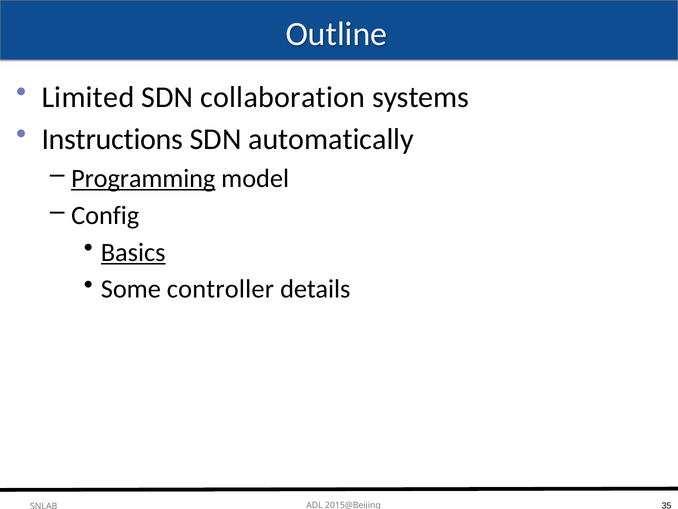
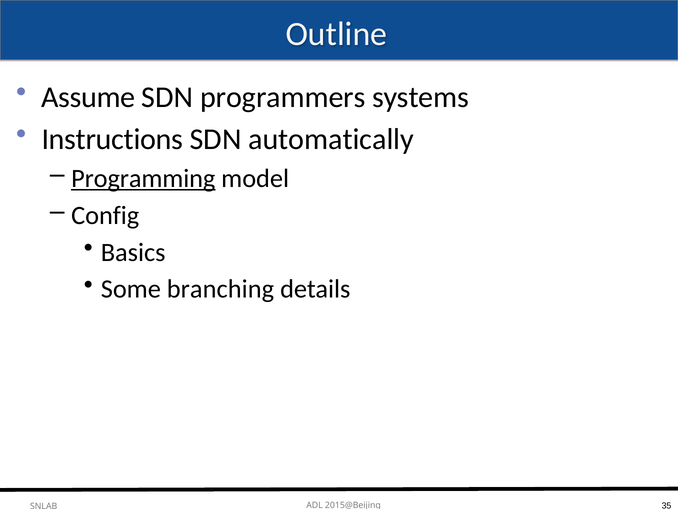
Limited: Limited -> Assume (88, 97)
collaboration: collaboration -> programmers (283, 97)
Basics underline: present -> none (133, 252)
controller: controller -> branching (220, 289)
